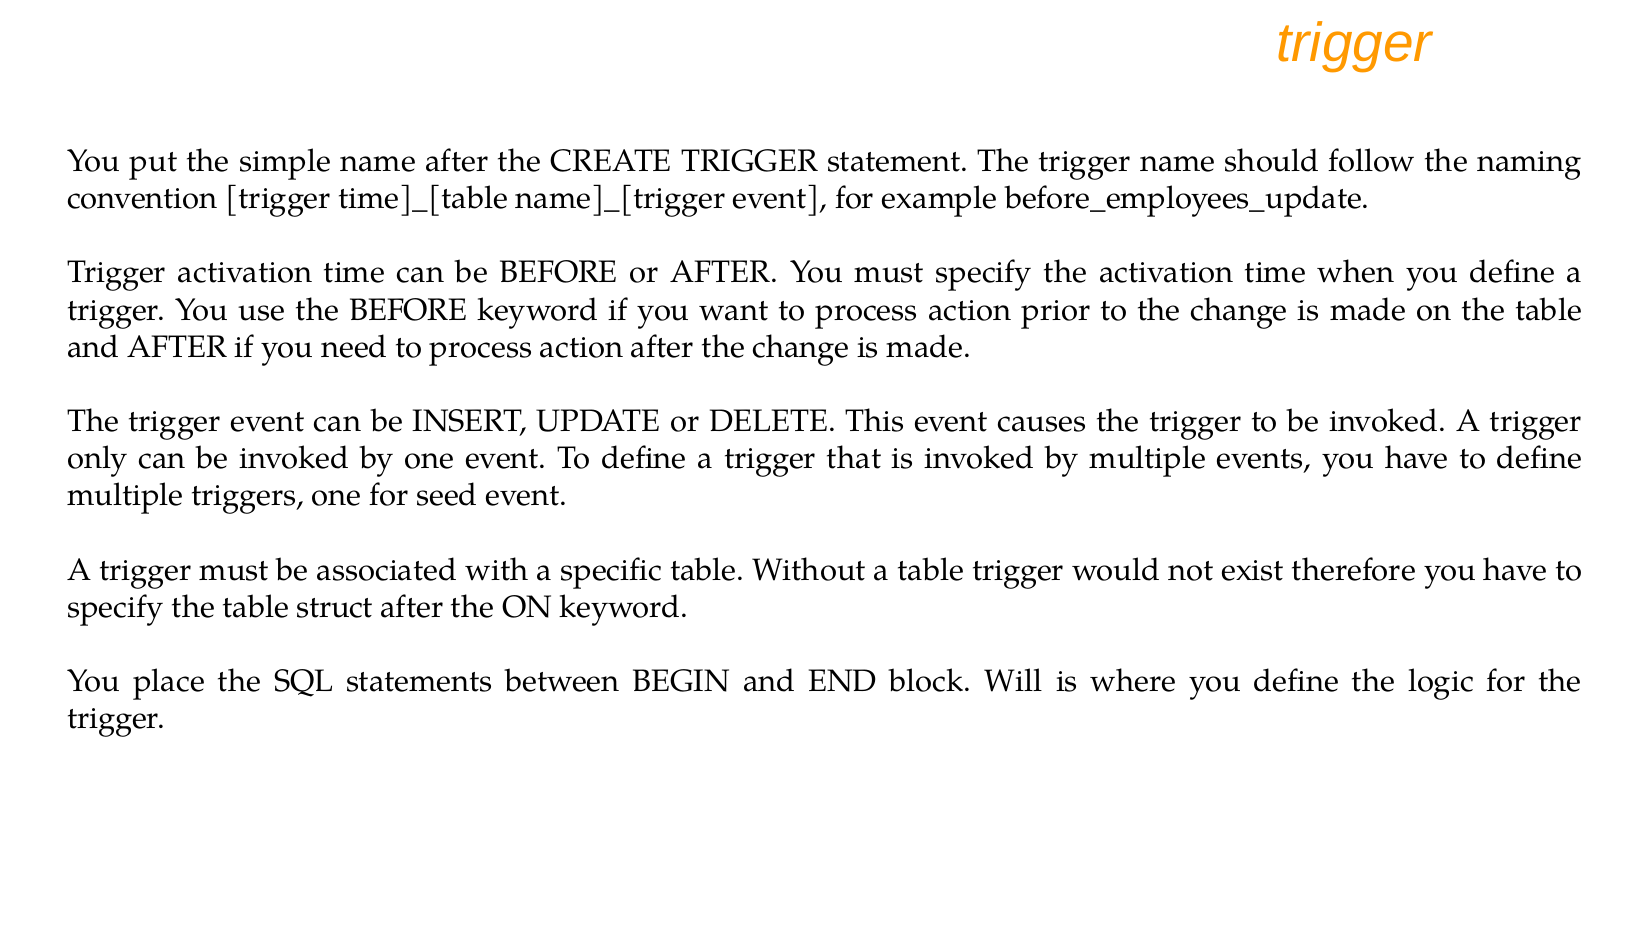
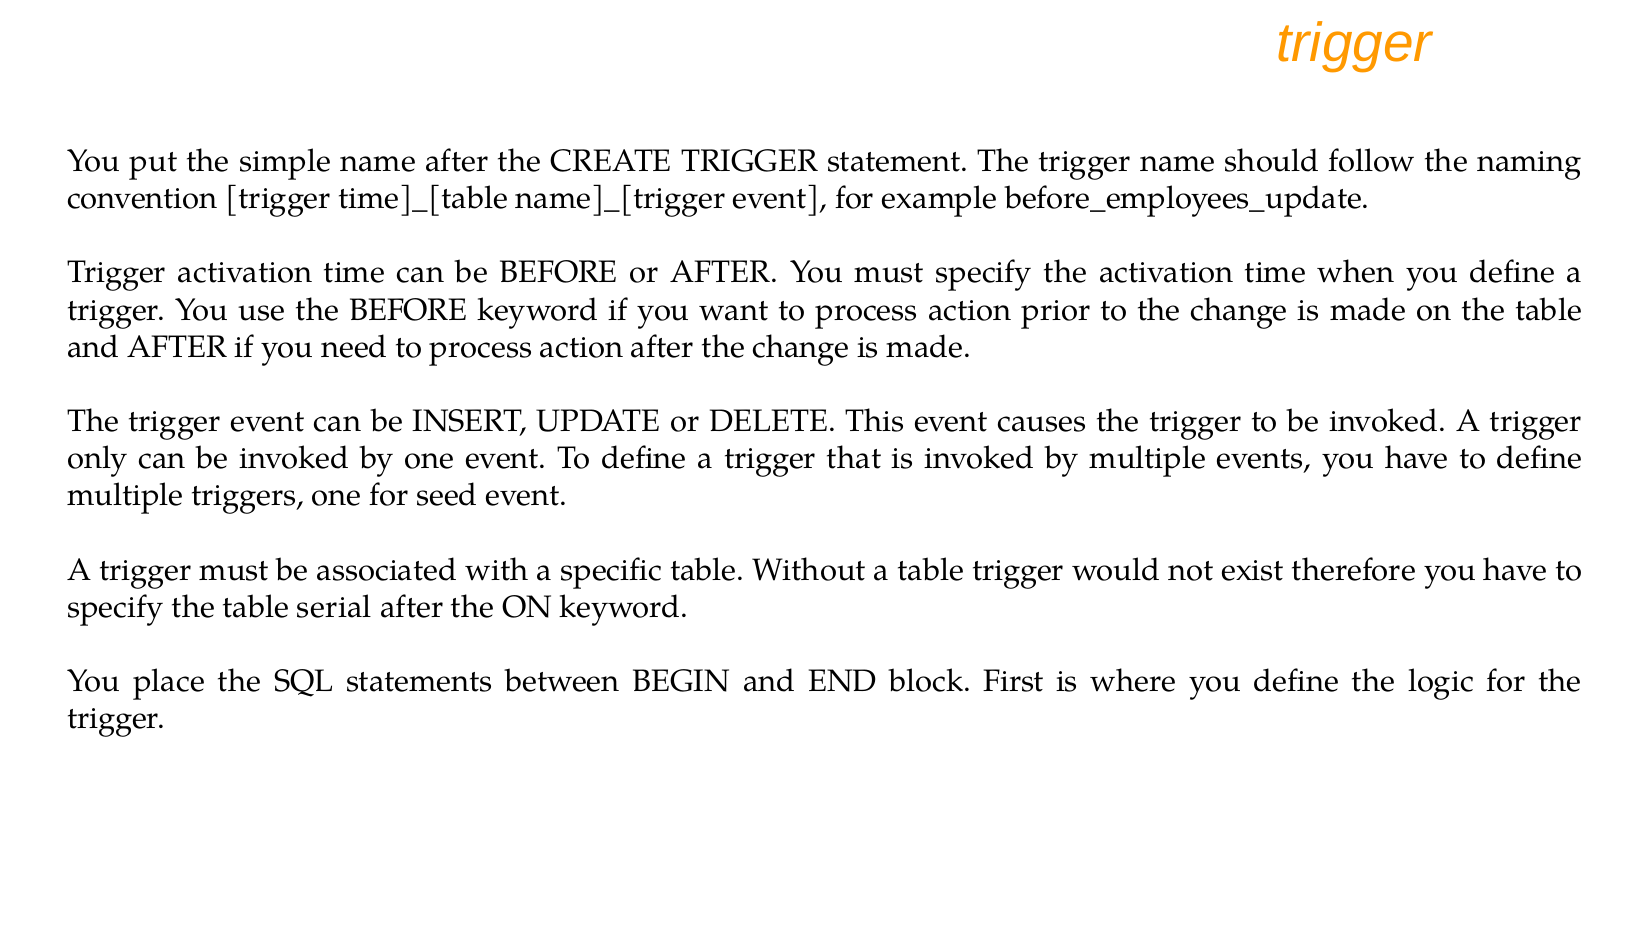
struct: struct -> serial (334, 607)
Will: Will -> First (1014, 681)
